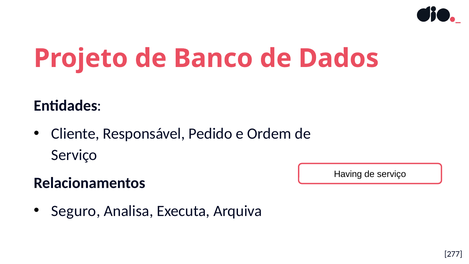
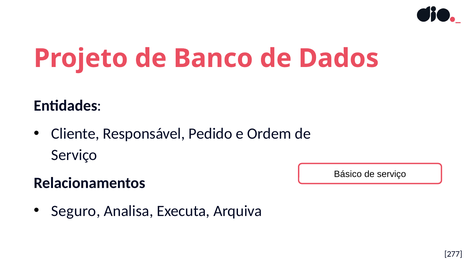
Having: Having -> Básico (348, 174)
